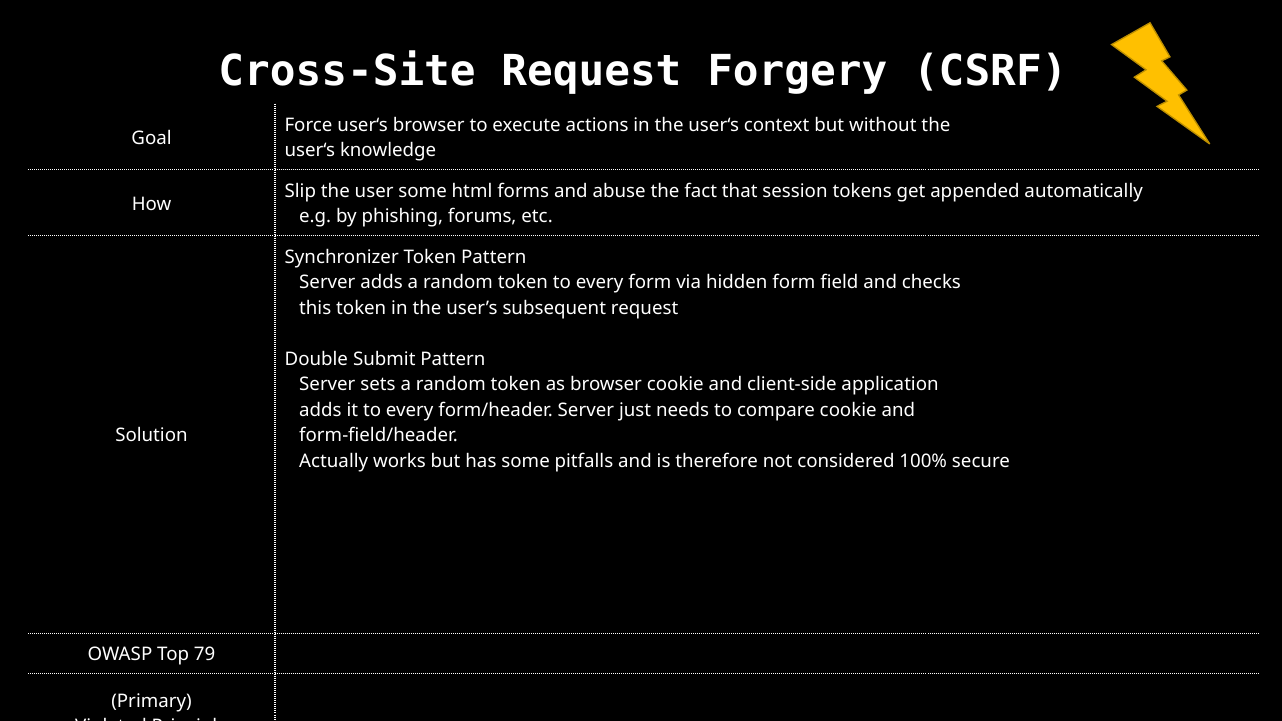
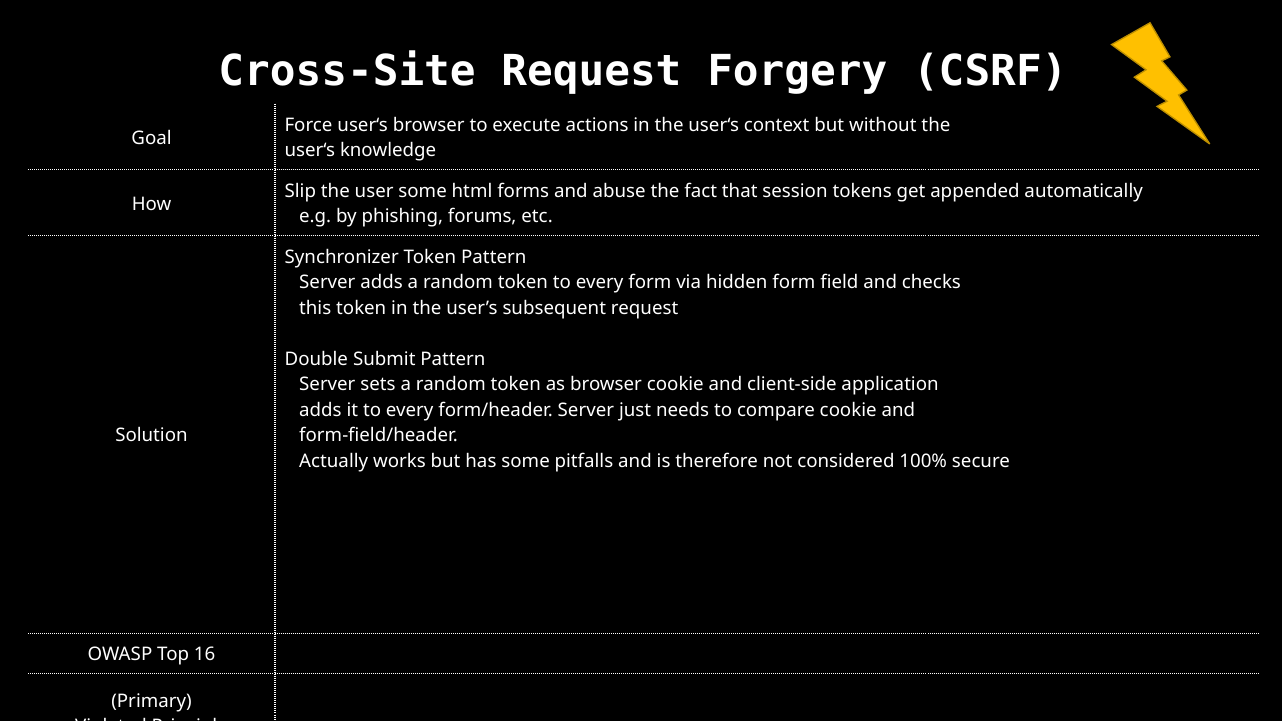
79: 79 -> 16 (205, 655)
